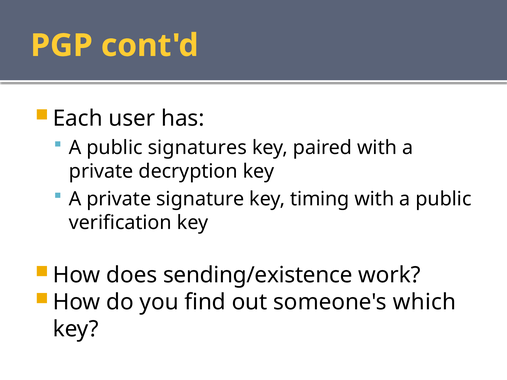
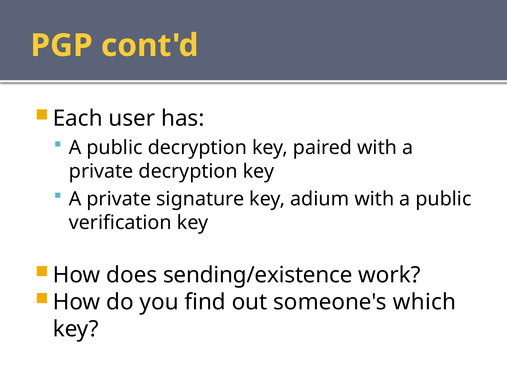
public signatures: signatures -> decryption (197, 148)
timing: timing -> adium (320, 199)
